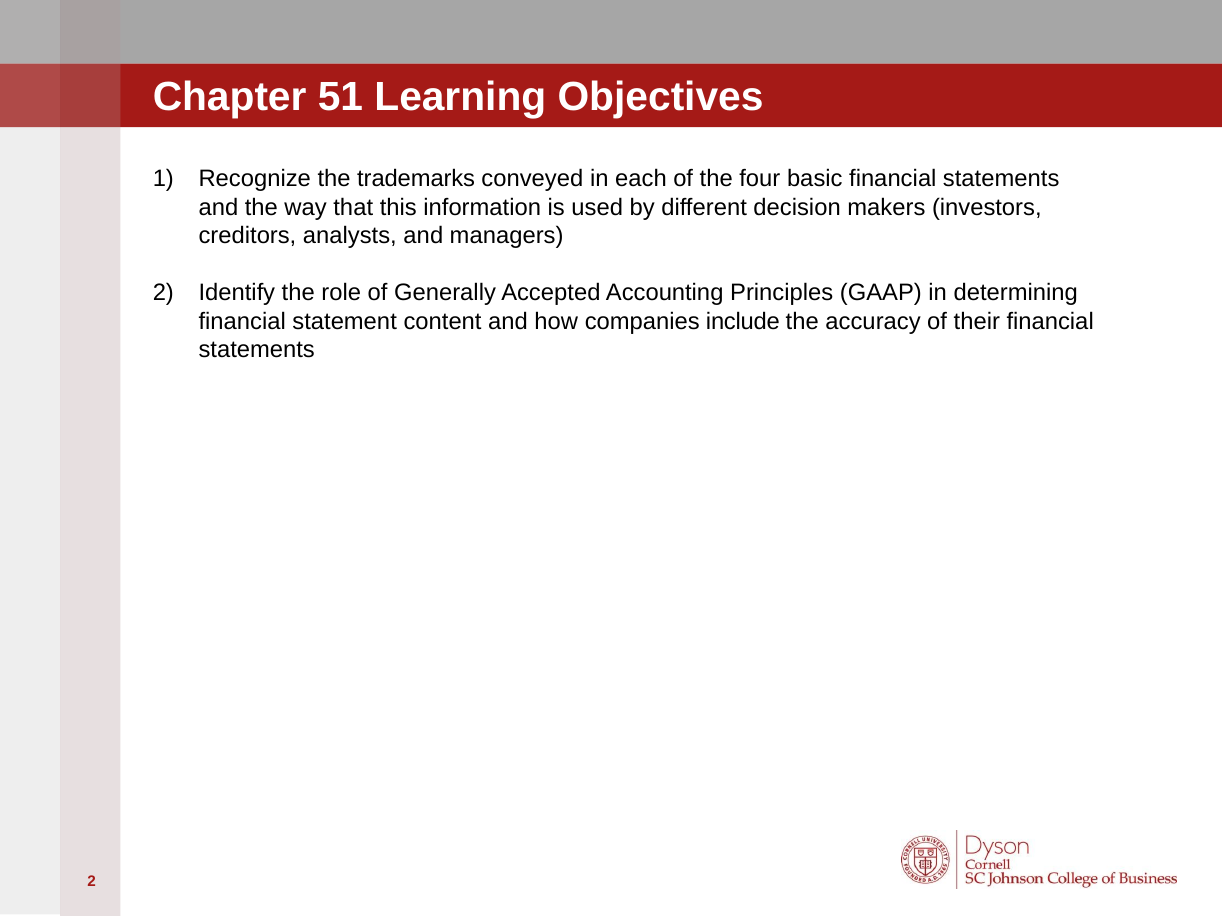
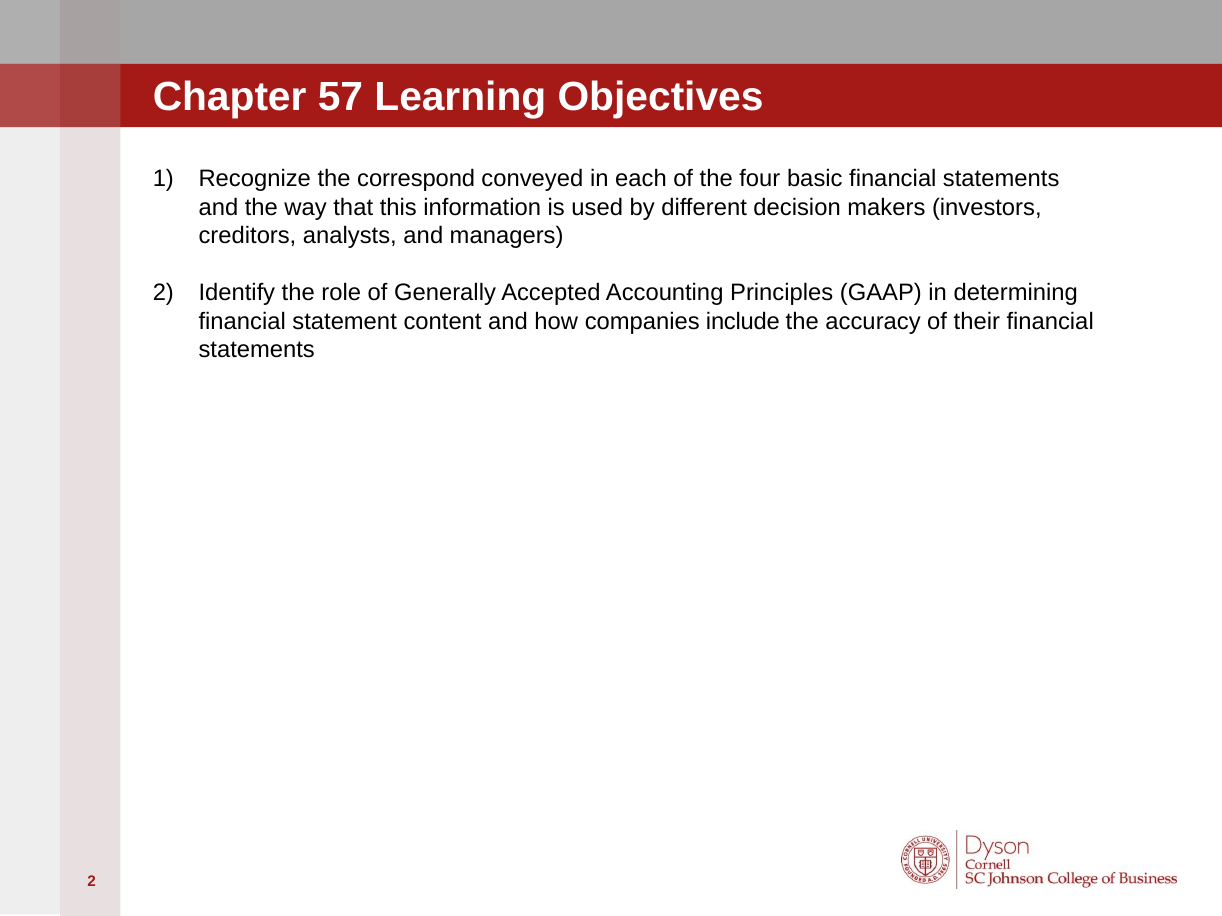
51: 51 -> 57 (340, 97)
trademarks: trademarks -> correspond (416, 179)
